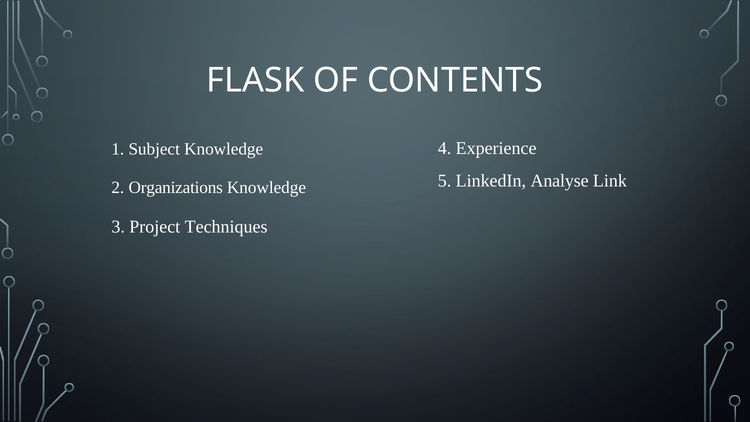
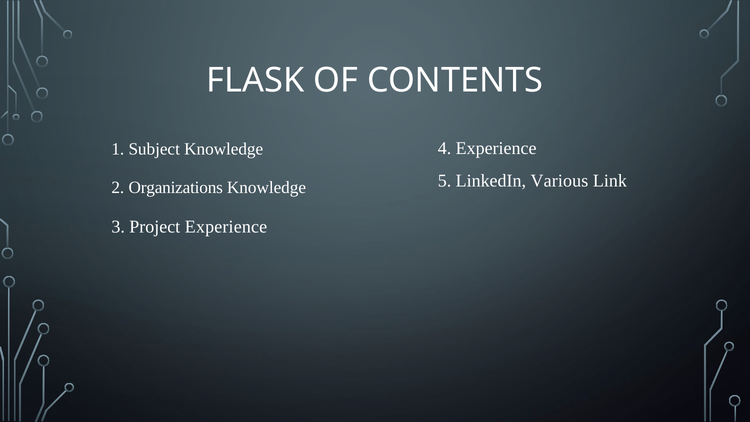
Analyse: Analyse -> Various (559, 181)
Project Techniques: Techniques -> Experience (226, 227)
